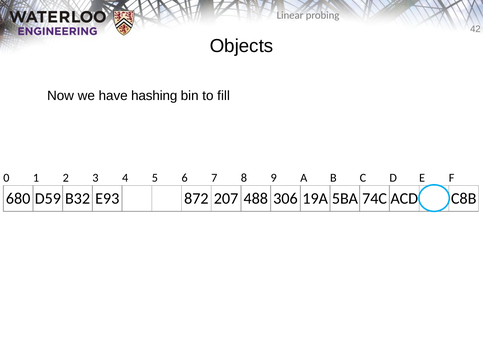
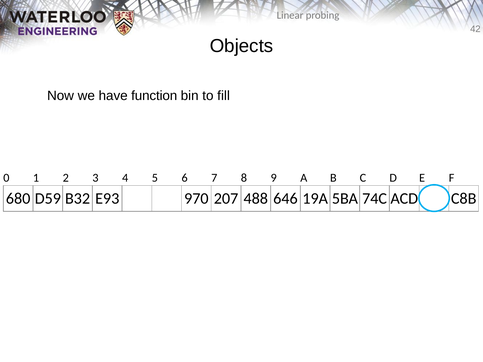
hashing: hashing -> function (154, 96)
872: 872 -> 970 (196, 199)
306: 306 -> 646 (285, 199)
